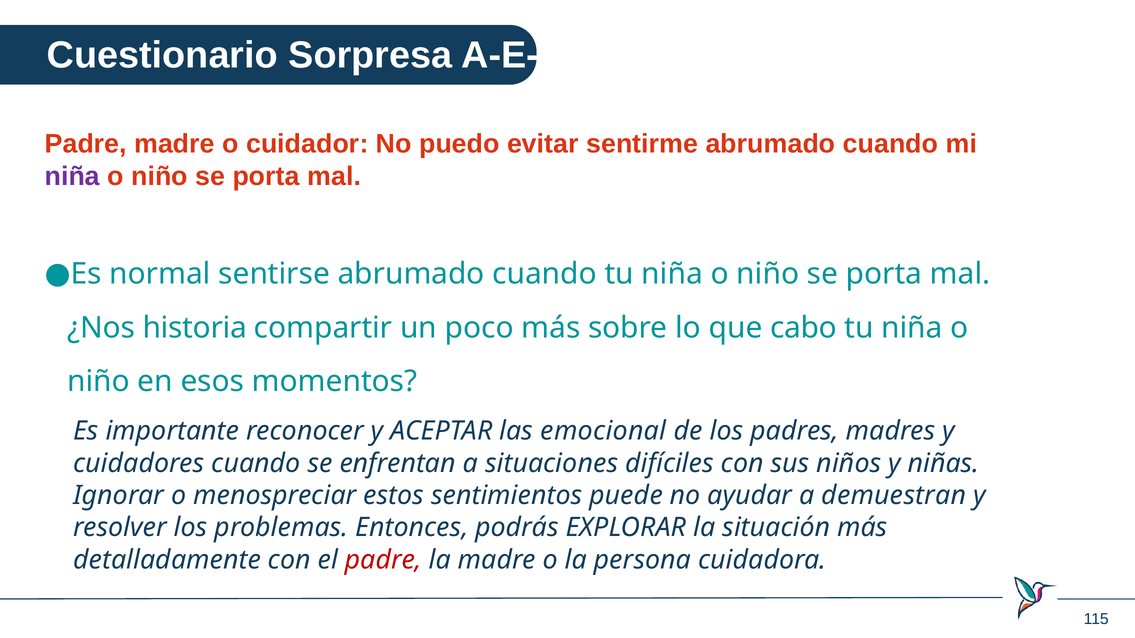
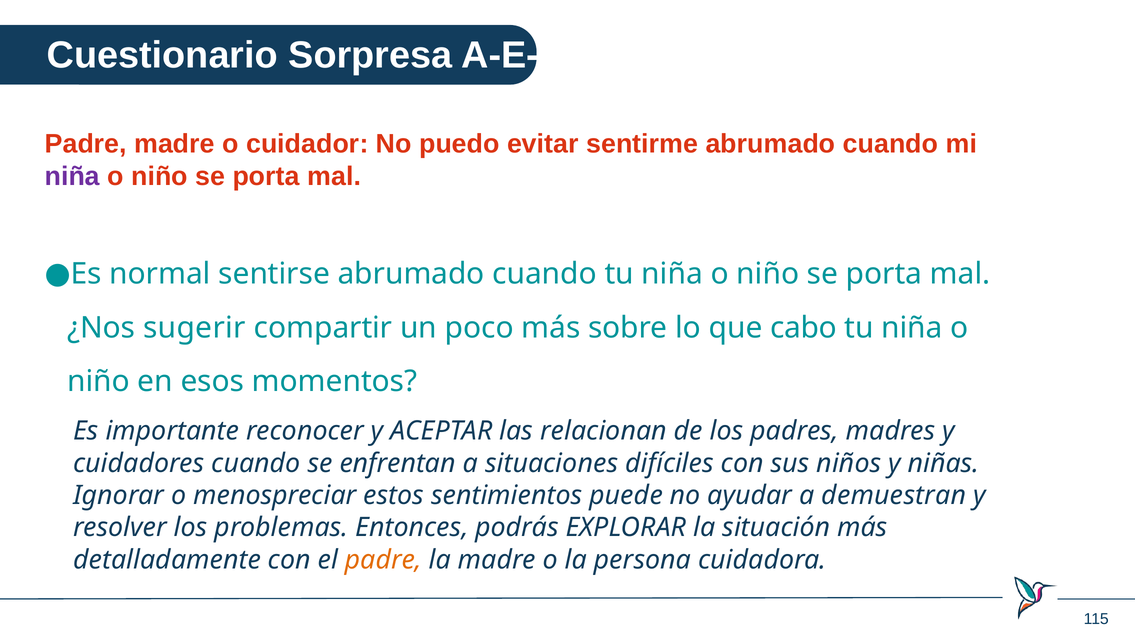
historia: historia -> sugerir (194, 328)
emocional: emocional -> relacionan (604, 431)
padre colour: red -> orange (383, 560)
